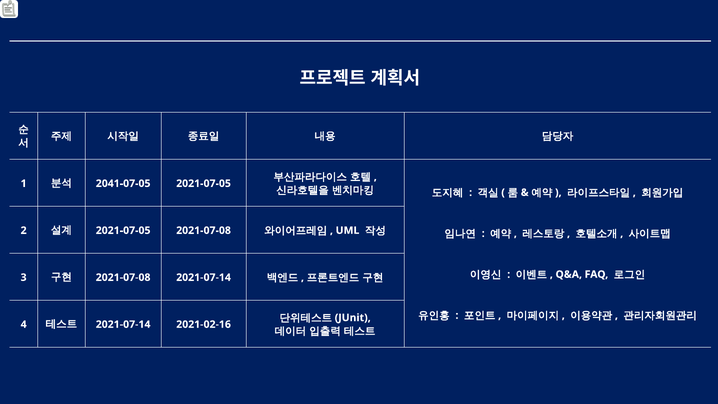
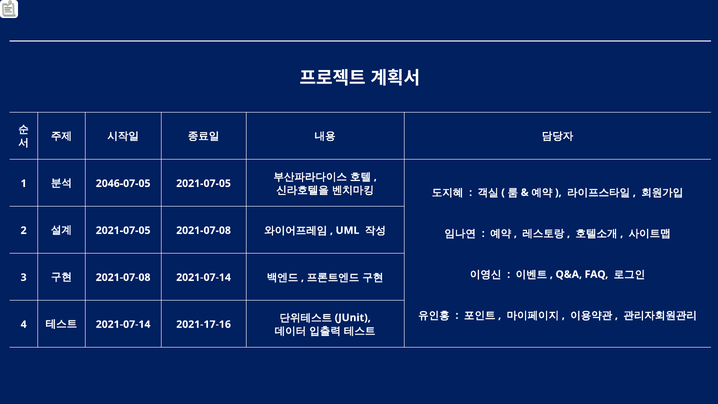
2041-07-05: 2041-07-05 -> 2046-07-05 (123, 183)
2021-02-16: 2021-02-16 -> 2021-17-16 (204, 324)
